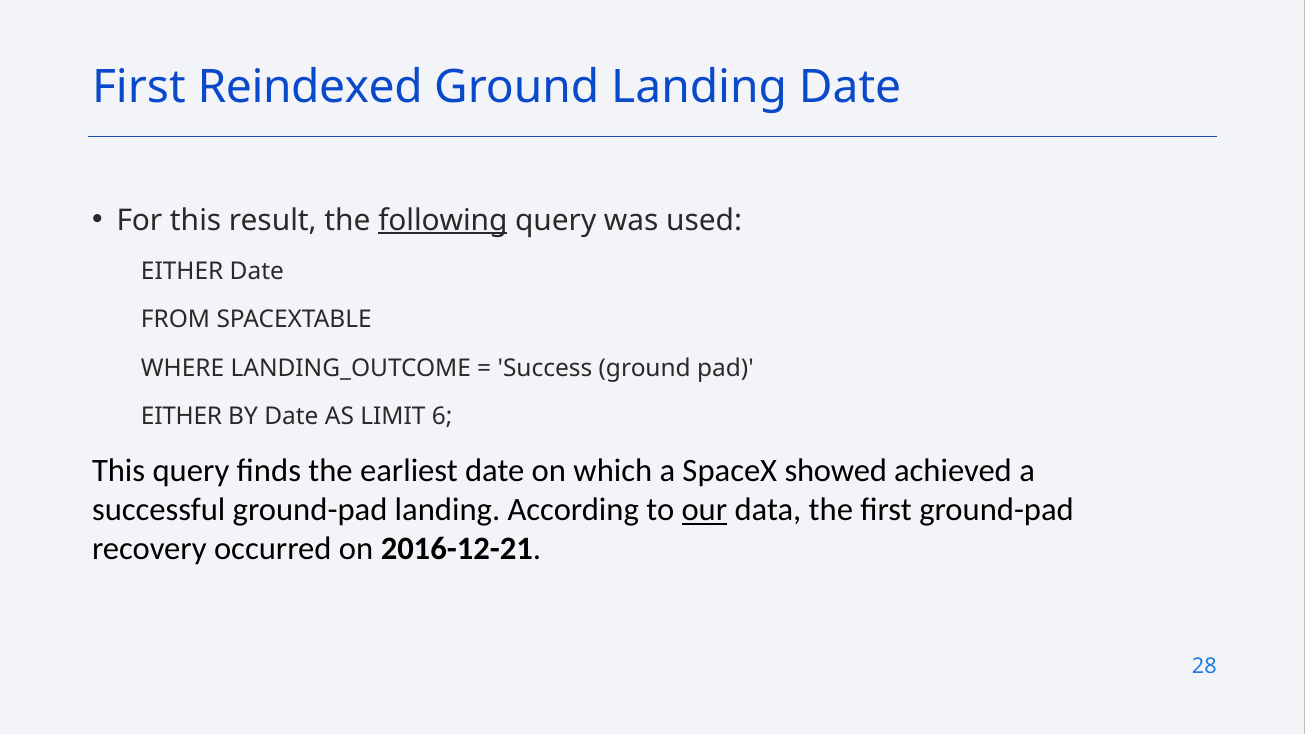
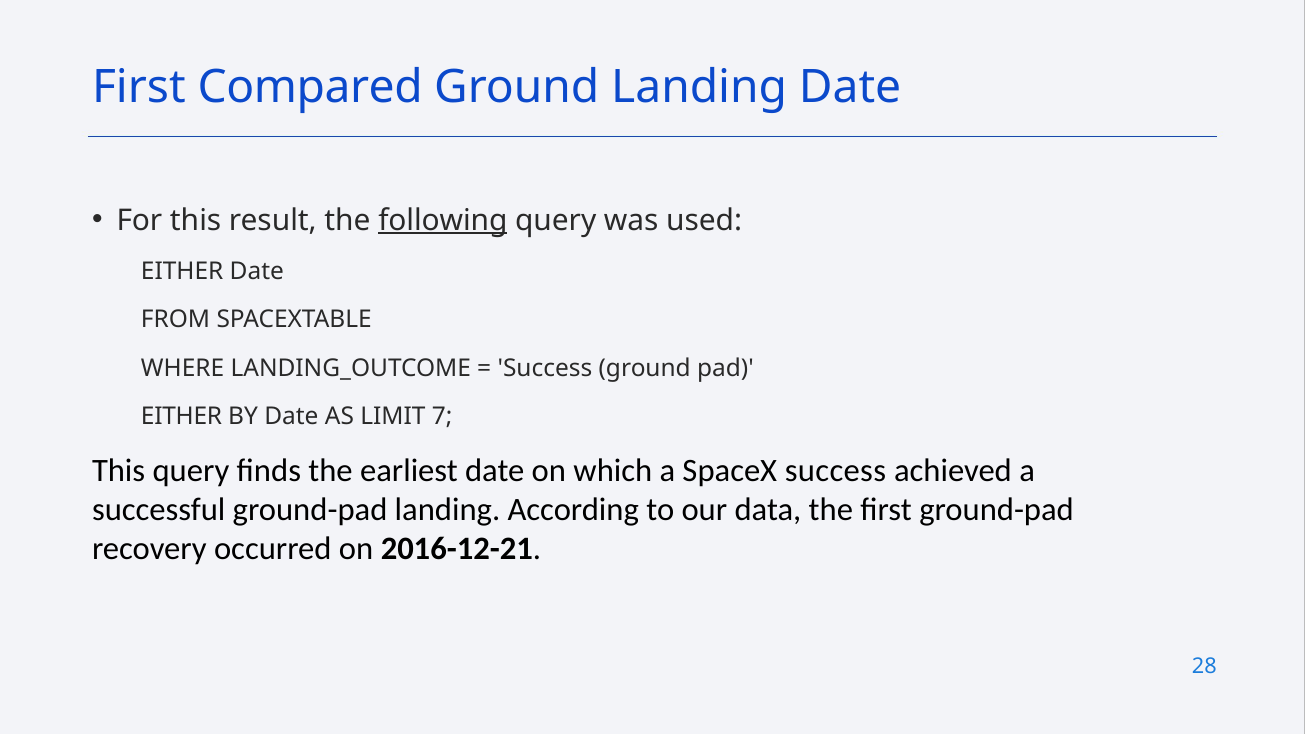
Reindexed: Reindexed -> Compared (310, 87)
6: 6 -> 7 (442, 417)
SpaceX showed: showed -> success (835, 471)
our underline: present -> none (704, 510)
